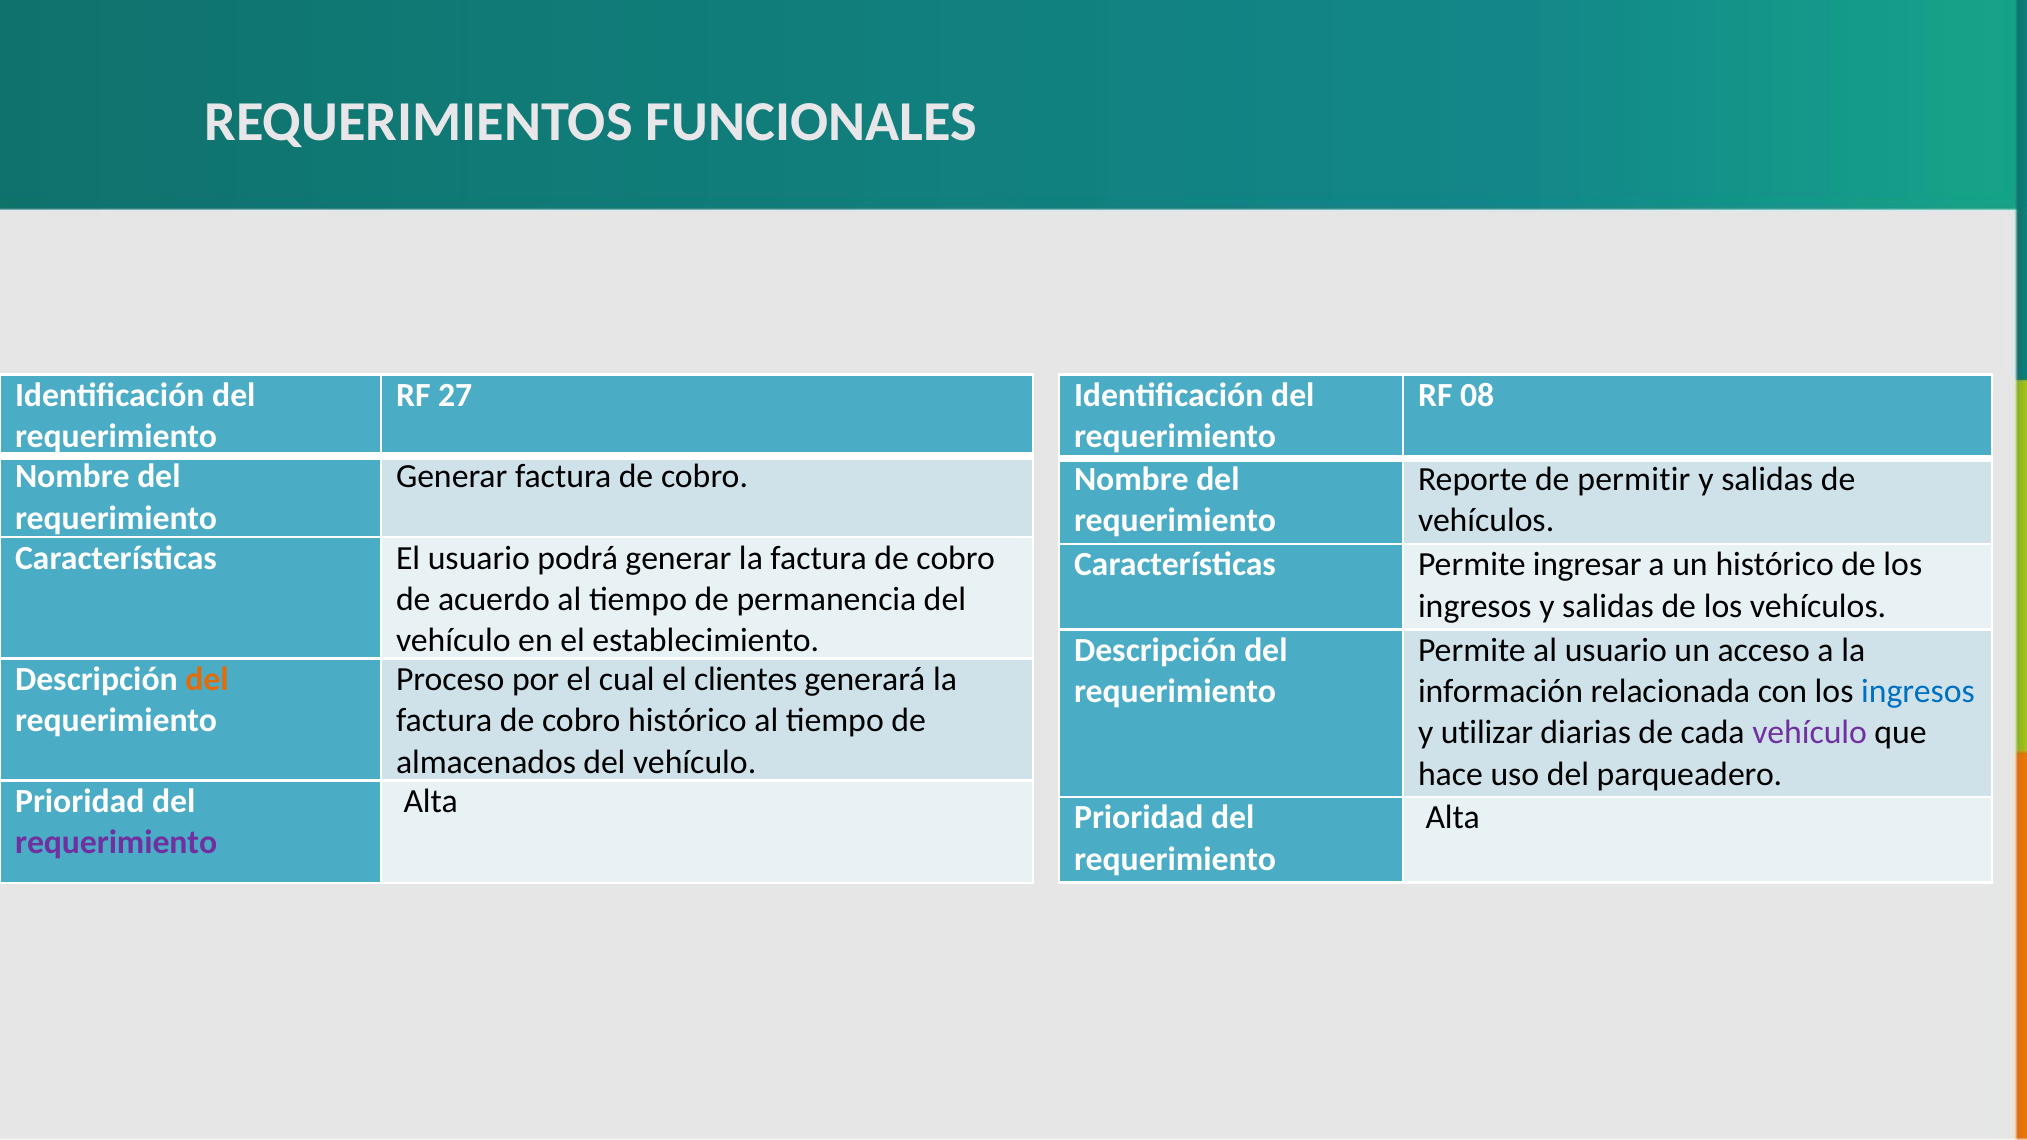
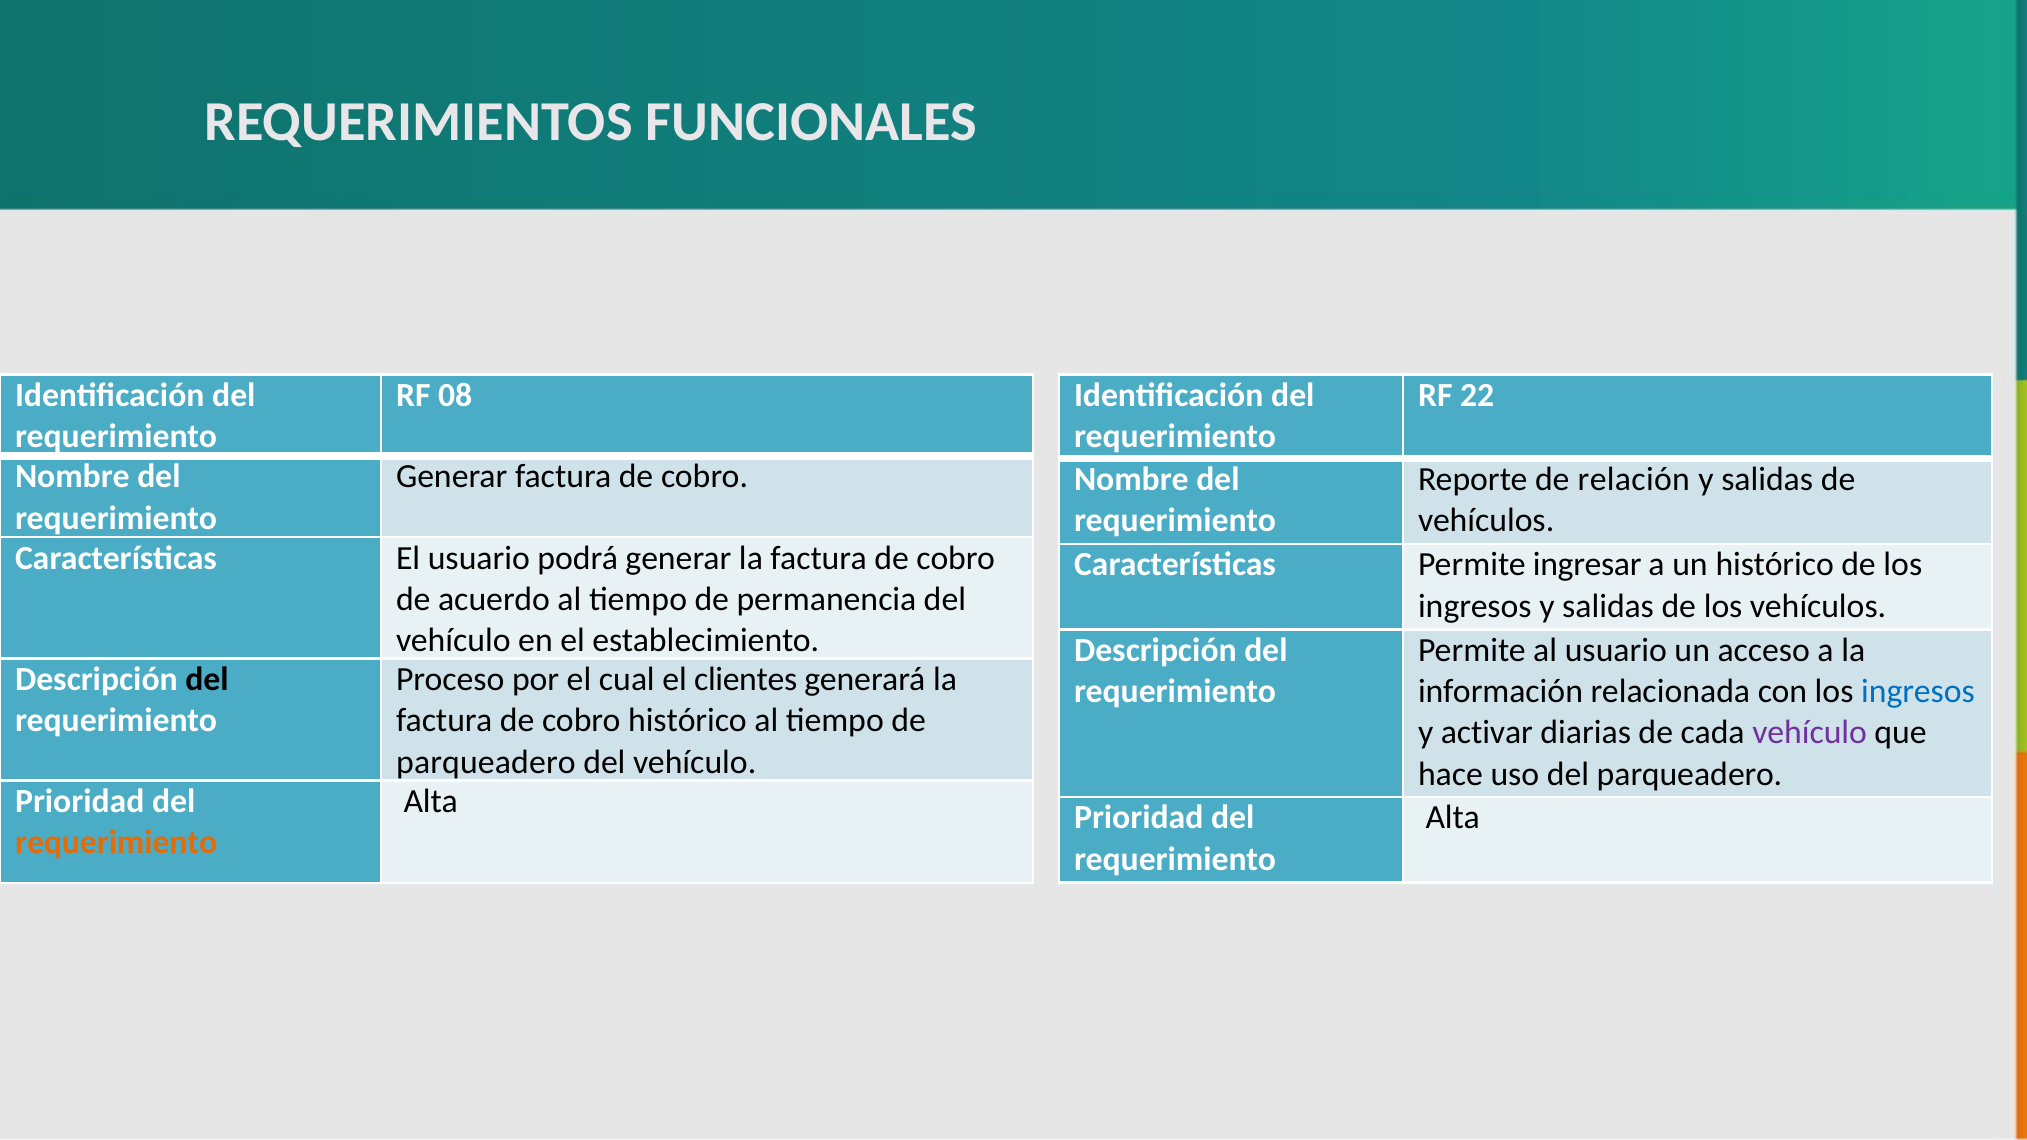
27: 27 -> 08 (455, 396)
08: 08 -> 22 (1477, 396)
permitir: permitir -> relación (1634, 479)
del colour: orange -> black (207, 680)
utilizar: utilizar -> activar (1487, 733)
almacenados: almacenados -> parqueadero (486, 762)
requerimiento colour: purple -> orange (116, 843)
